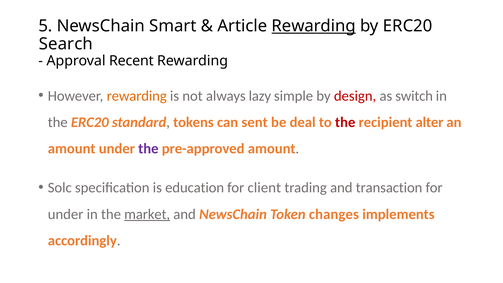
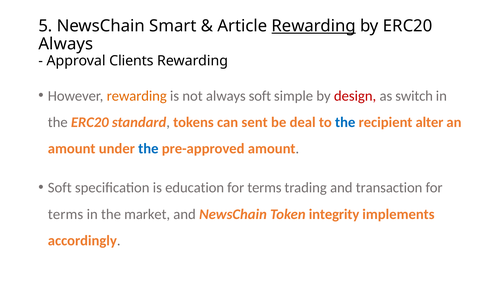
Search: Search -> Always (66, 44)
Recent: Recent -> Clients (131, 61)
always lazy: lazy -> soft (260, 96)
the colour: red -> blue (345, 122)
the colour: purple -> blue (148, 149)
Solc: Solc -> Soft (60, 188)
client: client -> terms (264, 188)
under: under -> terms (66, 214)
market underline: present -> none (147, 214)
changes: changes -> integrity (334, 214)
